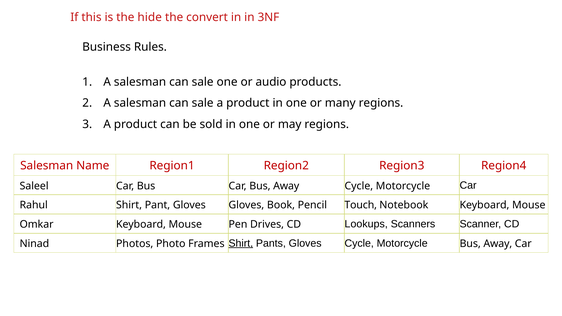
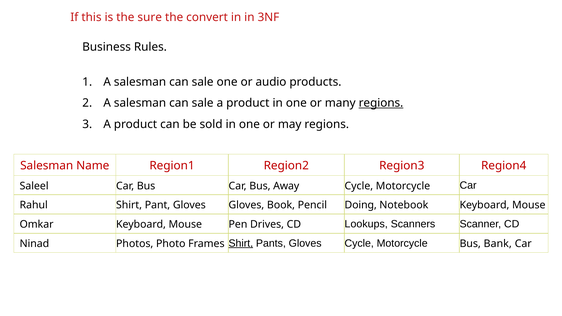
hide: hide -> sure (150, 17)
regions underline: none -> present (381, 103)
Touch: Touch -> Doing (361, 205)
Motorcycle Bus Away: Away -> Bank (498, 244)
